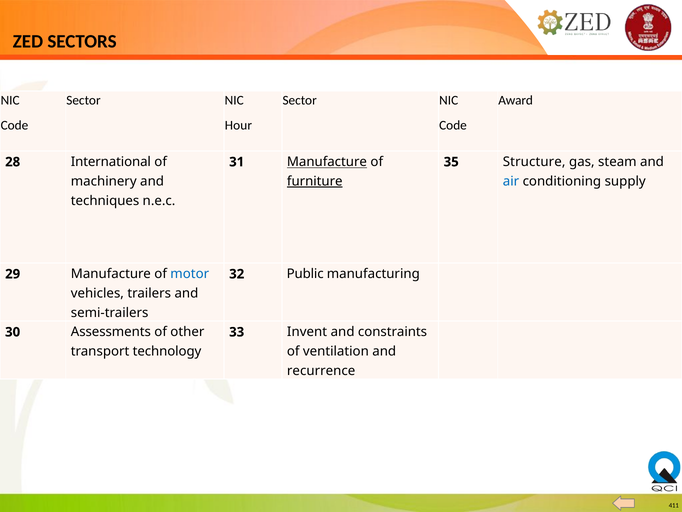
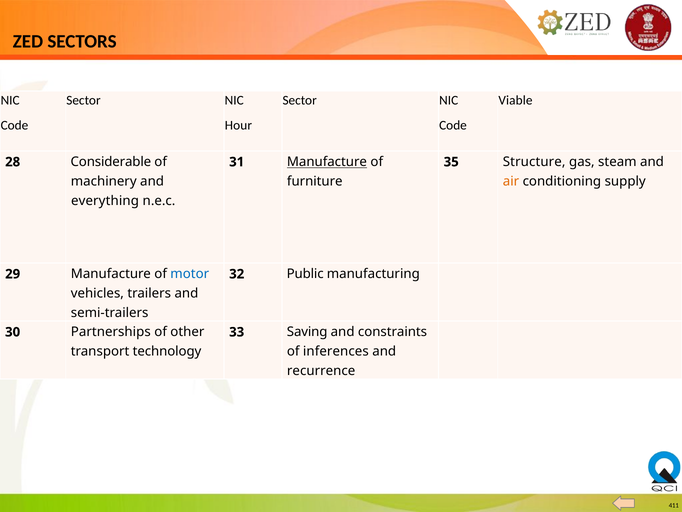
Award: Award -> Viable (515, 100)
International: International -> Considerable (111, 162)
furniture underline: present -> none (315, 181)
air colour: blue -> orange (511, 181)
techniques: techniques -> everything (105, 200)
Assessments: Assessments -> Partnerships (111, 332)
Invent: Invent -> Saving (307, 332)
ventilation: ventilation -> inferences (336, 351)
